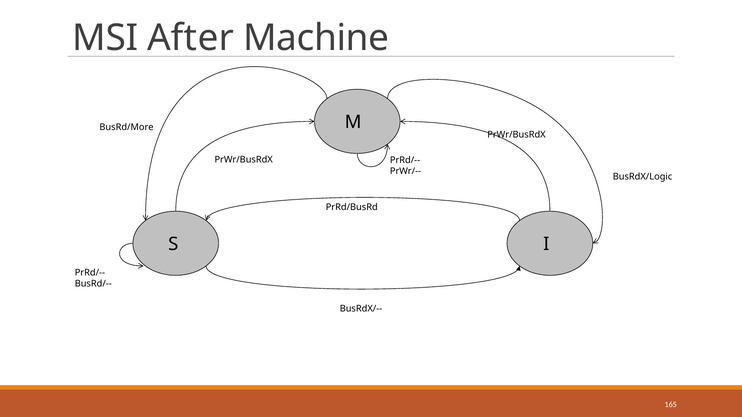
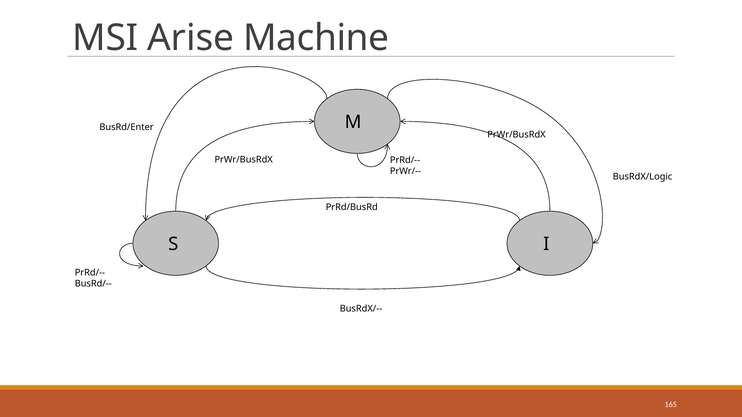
After: After -> Arise (191, 38)
BusRd/More: BusRd/More -> BusRd/Enter (127, 127)
